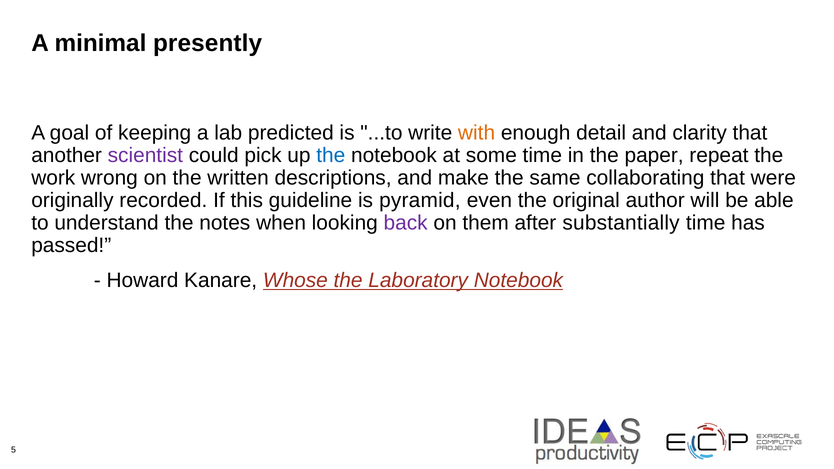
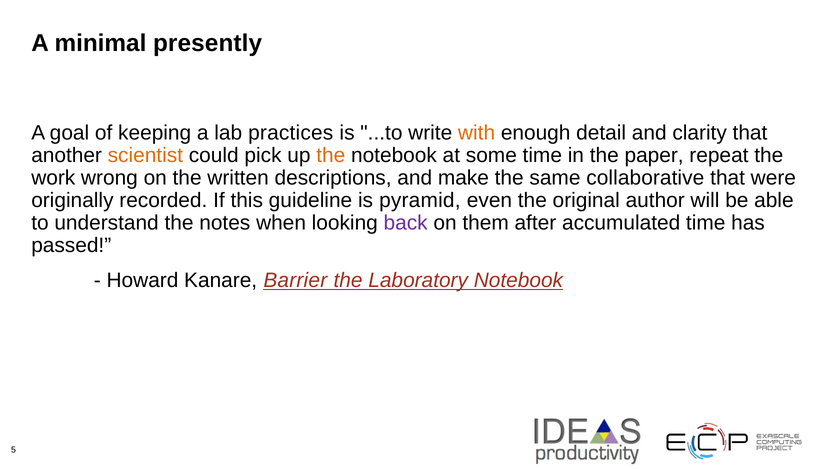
predicted: predicted -> practices (291, 133)
scientist colour: purple -> orange (145, 156)
the colour: blue -> orange (331, 156)
collaborating: collaborating -> collaborative (645, 178)
substantially: substantially -> accumulated (621, 223)
Whose: Whose -> Barrier (295, 280)
